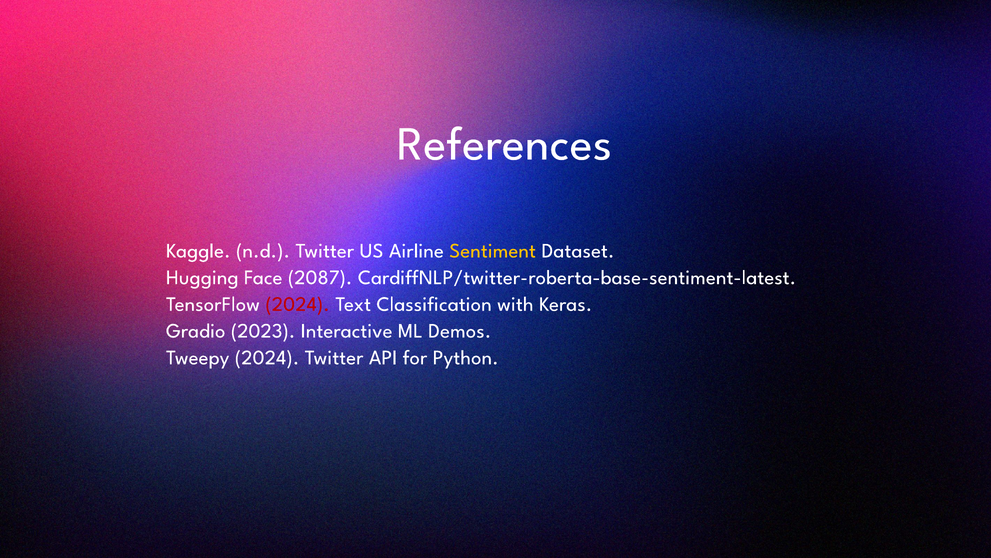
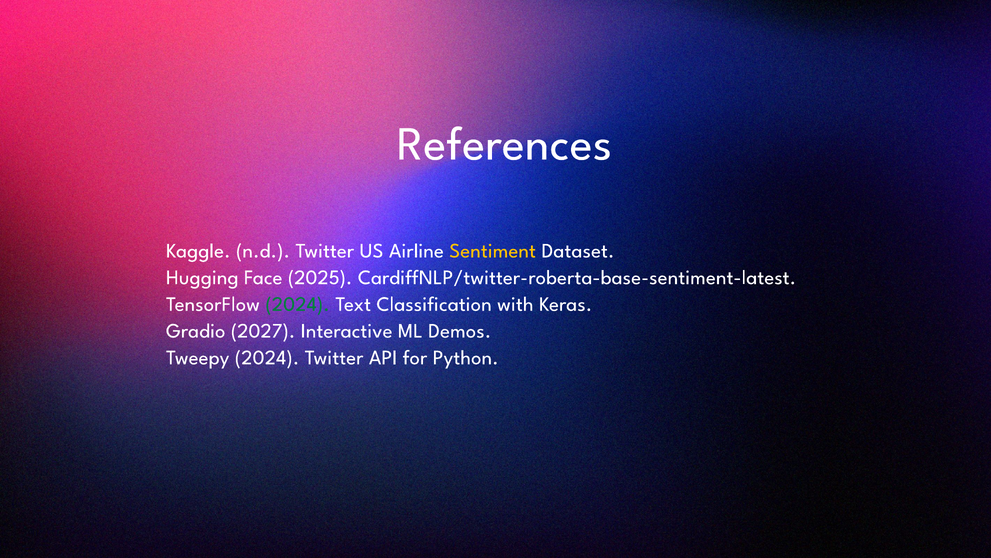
2087: 2087 -> 2025 (320, 277)
2024 colour: red -> green (298, 304)
2023: 2023 -> 2027 (263, 330)
